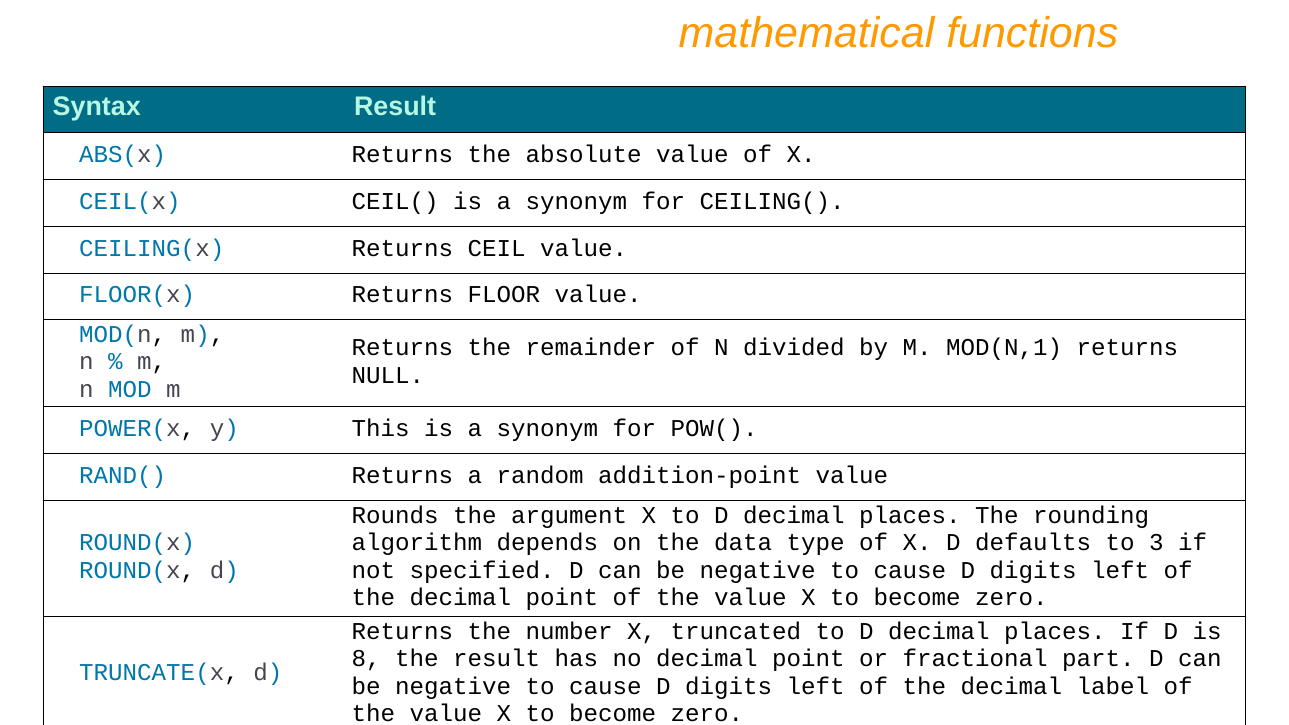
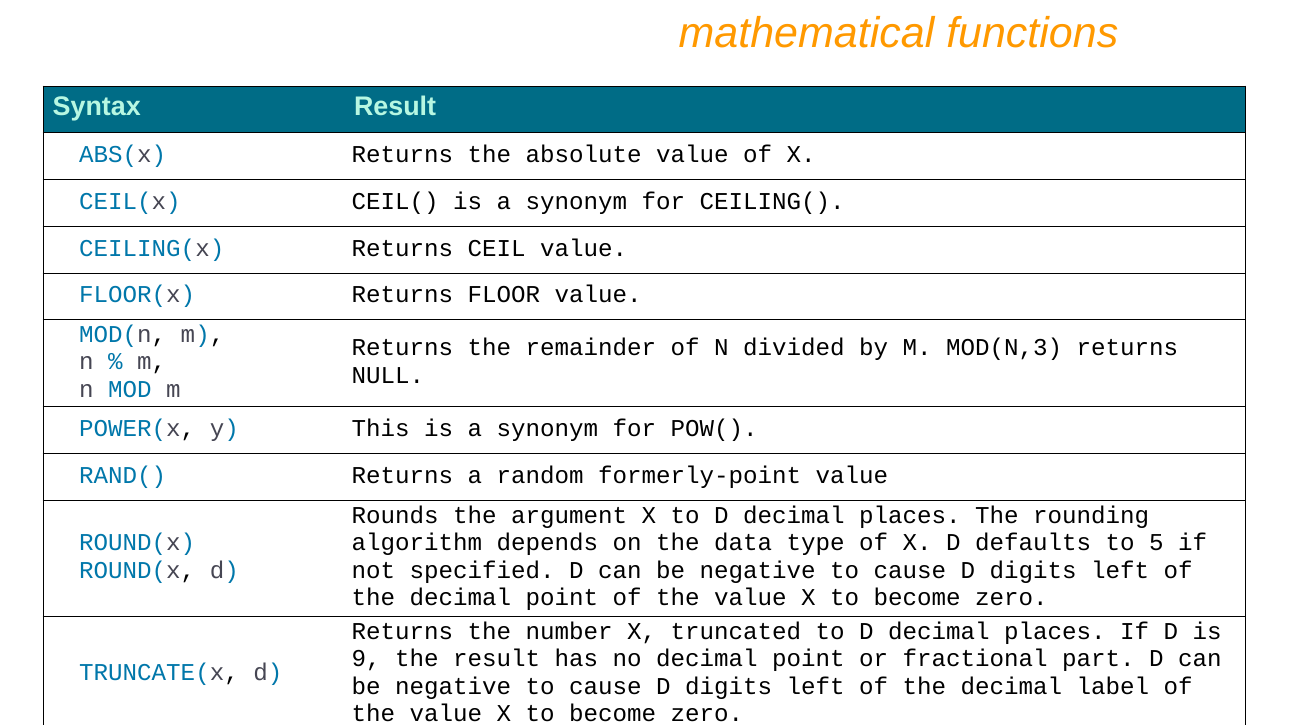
MOD(N,1: MOD(N,1 -> MOD(N,3 (1004, 348)
addition-point: addition-point -> formerly-point (700, 475)
3: 3 -> 5 (1156, 543)
8: 8 -> 9 (366, 659)
